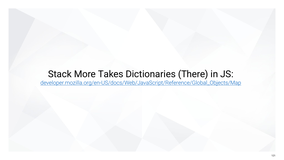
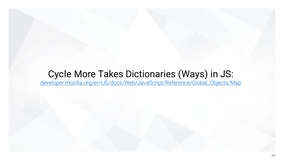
Stack: Stack -> Cycle (60, 74)
There: There -> Ways (193, 74)
